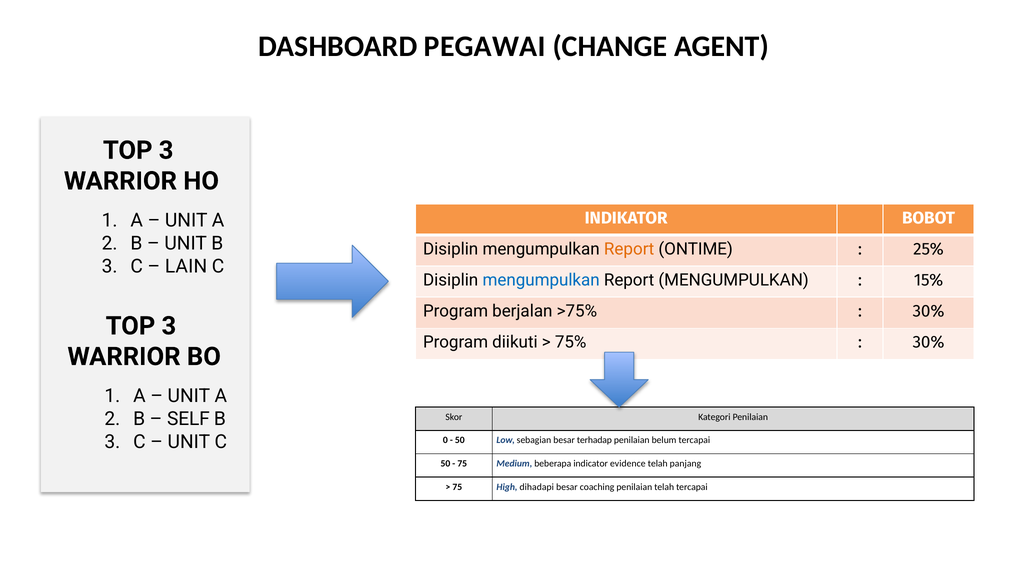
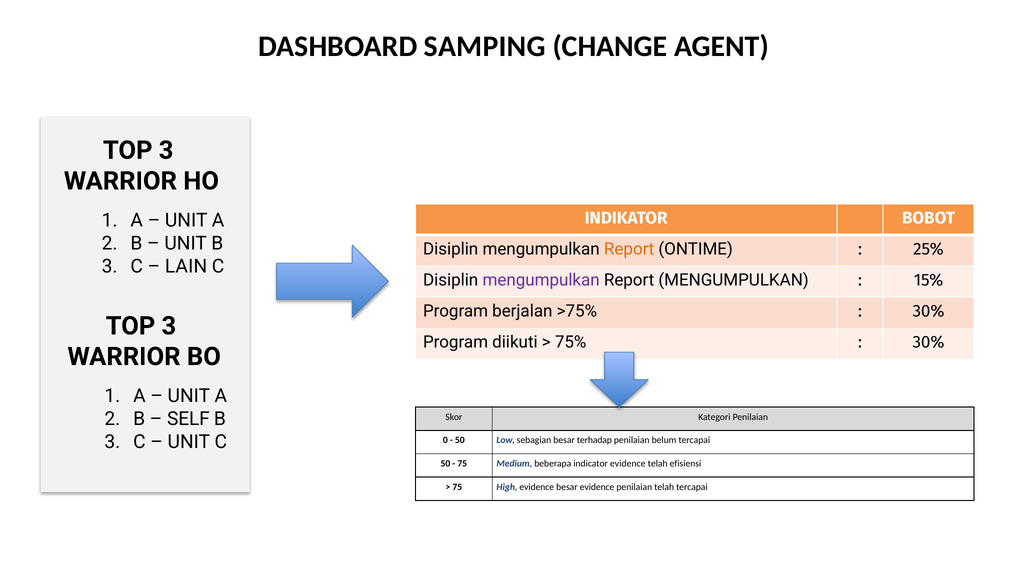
PEGAWAI: PEGAWAI -> SAMPING (485, 46)
mengumpulkan colour: blue -> purple (541, 280)
panjang: panjang -> efisiensi (685, 463)
High dihadapi: dihadapi -> evidence (537, 487)
besar coaching: coaching -> evidence (597, 487)
